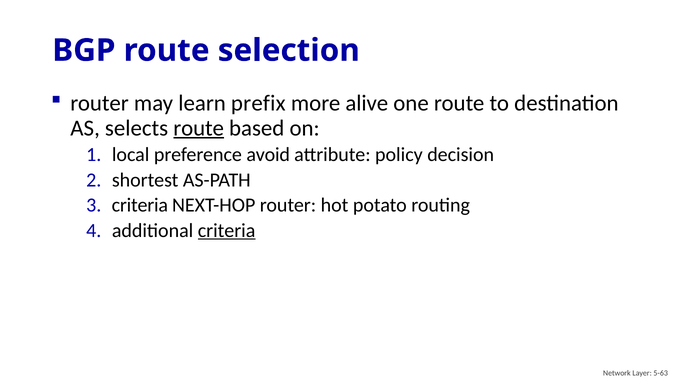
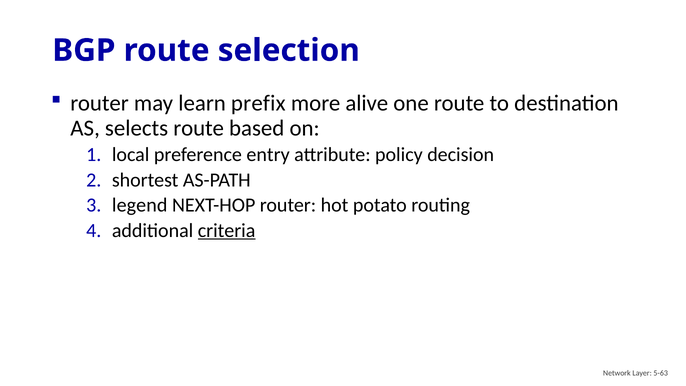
route underline: present -> none (199, 128)
avoid: avoid -> entry (268, 155)
criteria: criteria -> legend (140, 205)
